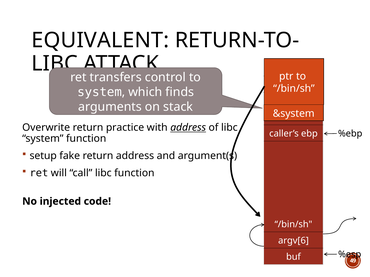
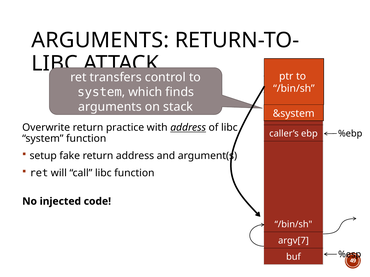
EQUIVALENT: EQUIVALENT -> ARGUMENTS (100, 40)
argv[6: argv[6 -> argv[7 (293, 241)
